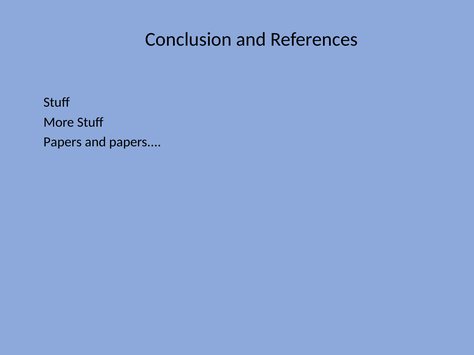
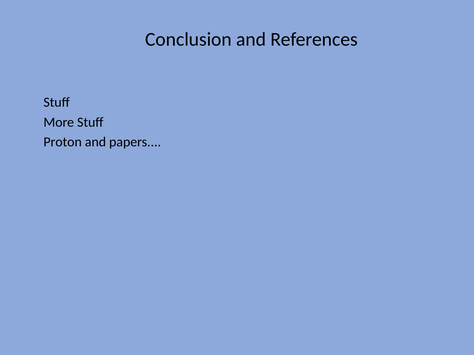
Papers: Papers -> Proton (63, 142)
